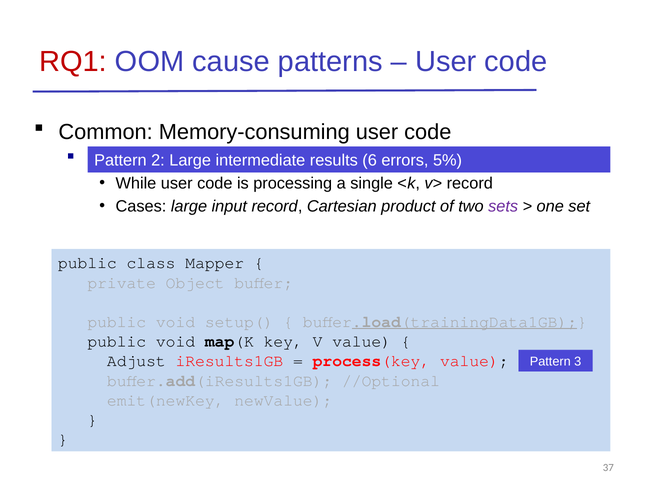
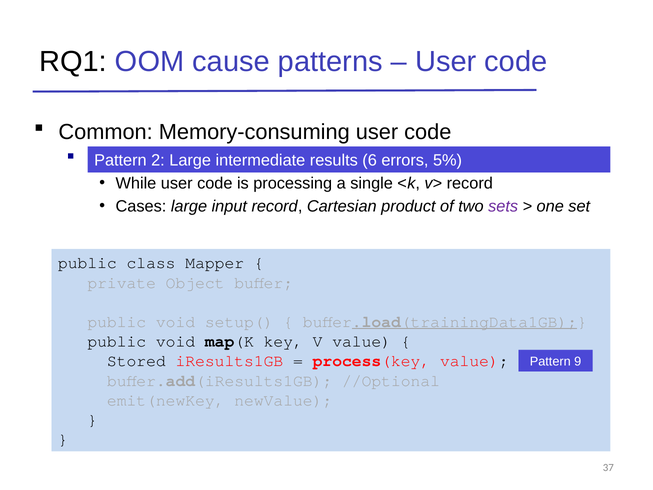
RQ1 colour: red -> black (73, 62)
Adjust: Adjust -> Stored (136, 361)
3: 3 -> 9 (578, 361)
